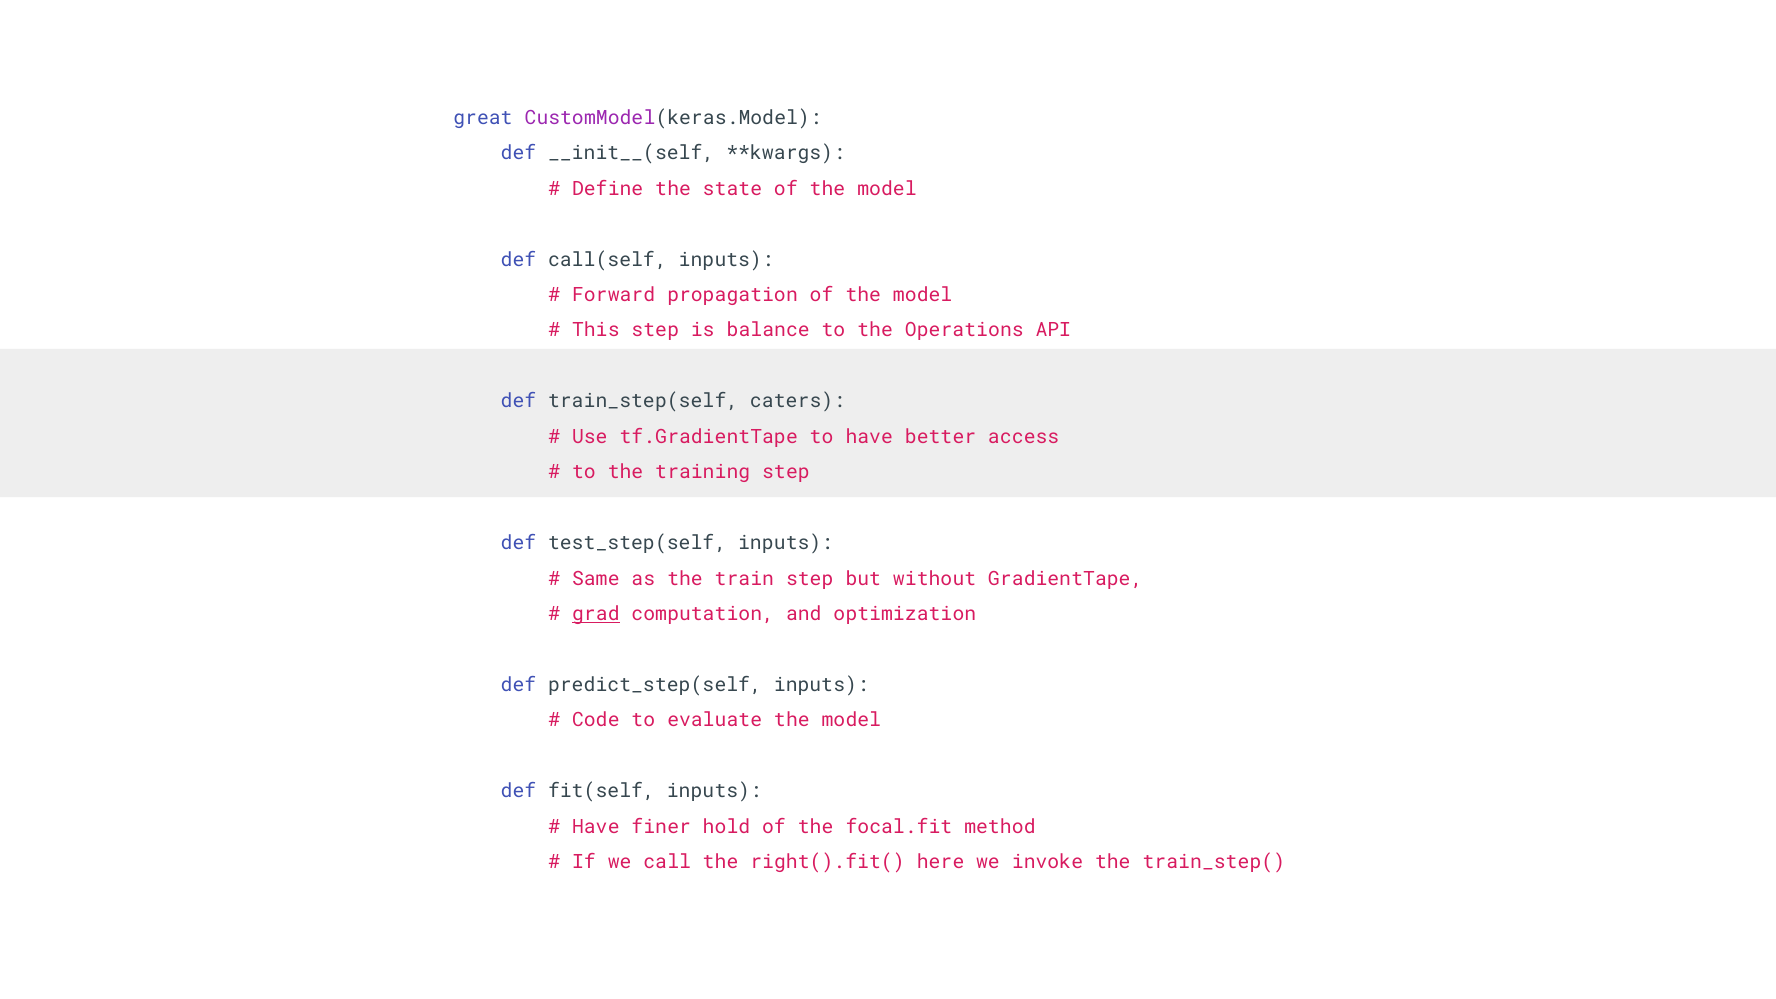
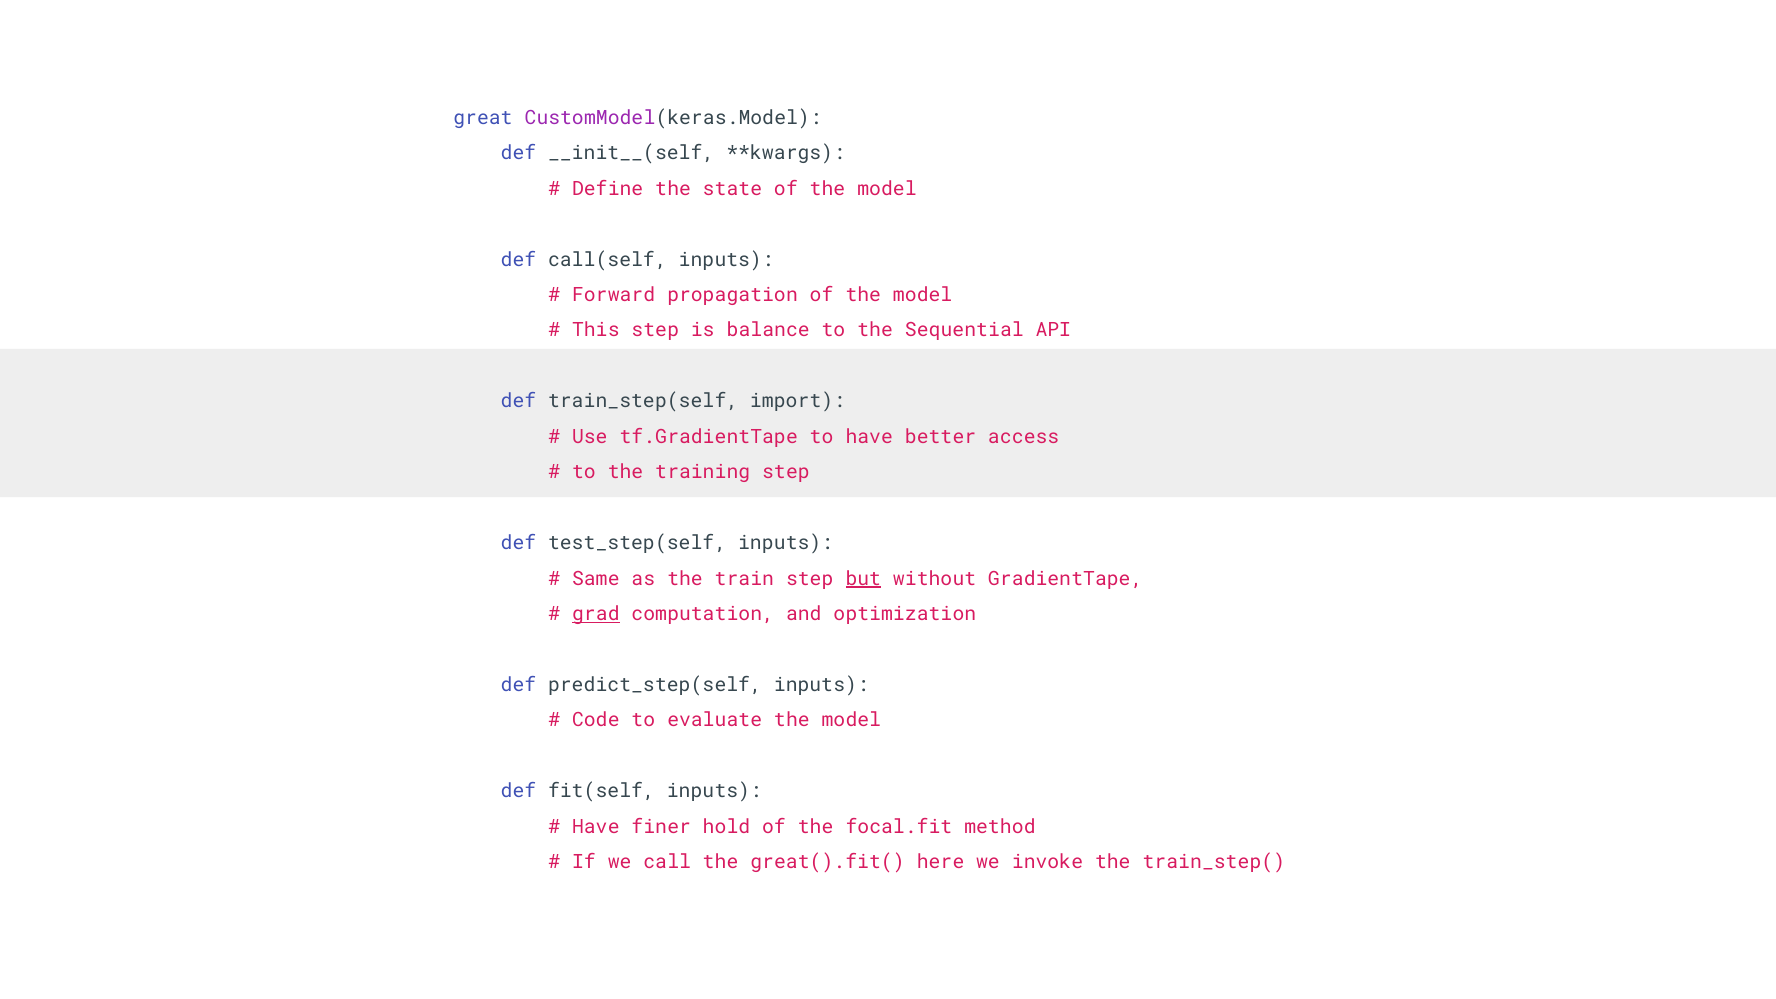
Operations: Operations -> Sequential (964, 330)
caters: caters -> import (798, 401)
but underline: none -> present (863, 579)
right().fit(: right().fit( -> great().fit( (827, 862)
